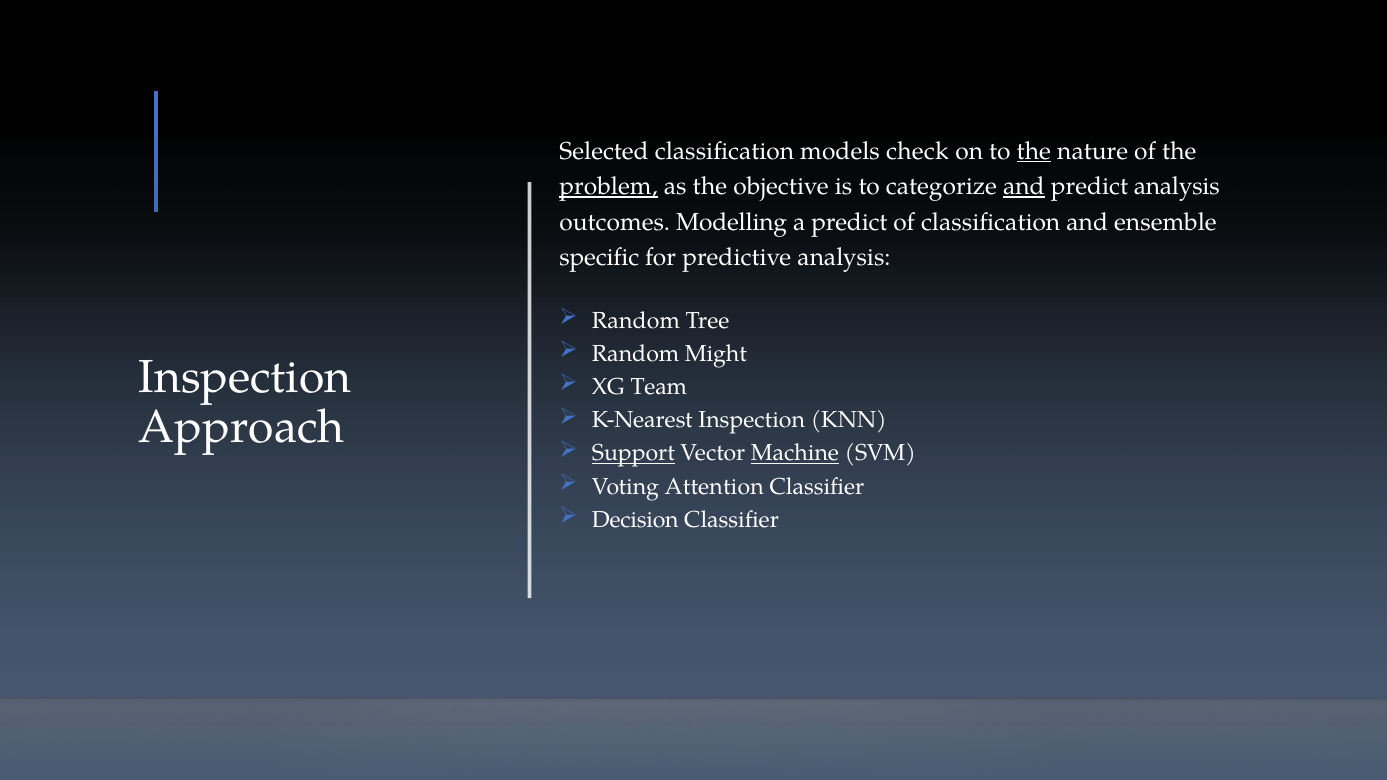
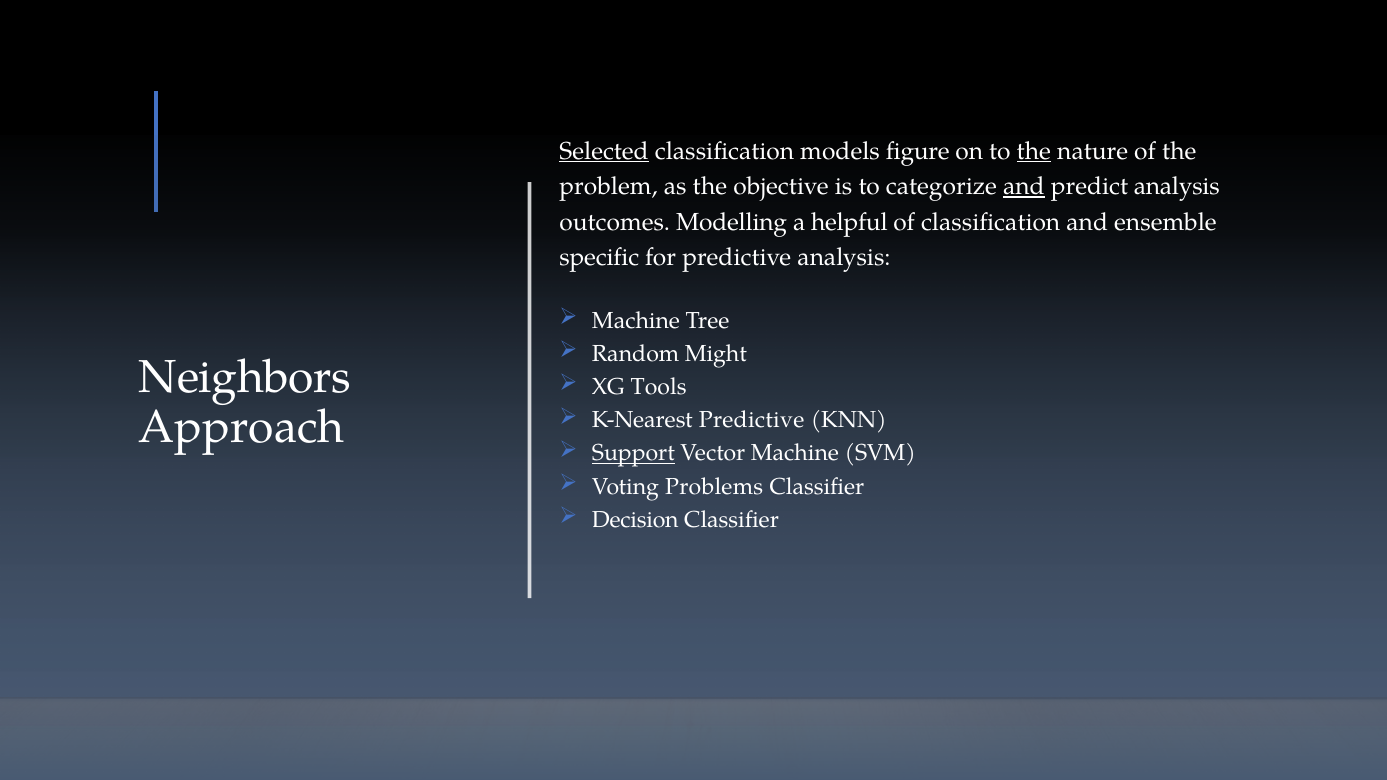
Selected underline: none -> present (604, 151)
check: check -> figure (918, 151)
problem underline: present -> none (609, 187)
a predict: predict -> helpful (849, 222)
Random: Random -> Machine (636, 321)
Inspection: Inspection -> Neighbors (245, 378)
Team: Team -> Tools (659, 387)
K-Nearest Inspection: Inspection -> Predictive (752, 420)
Machine underline: present -> none (795, 453)
Attention: Attention -> Problems (714, 487)
